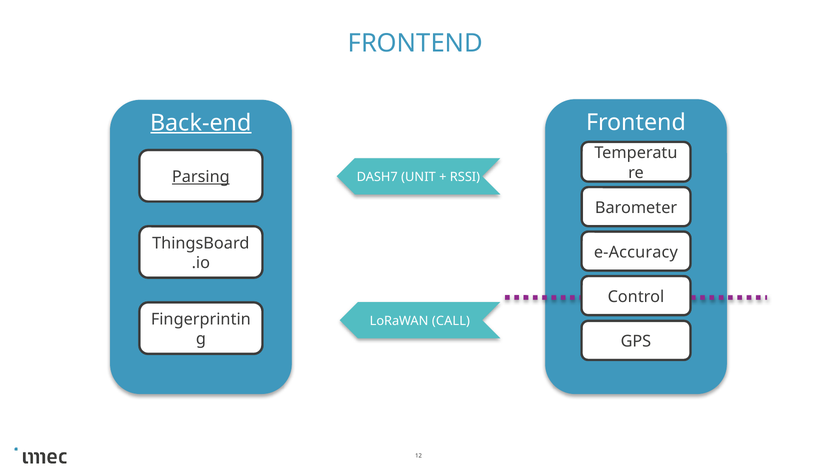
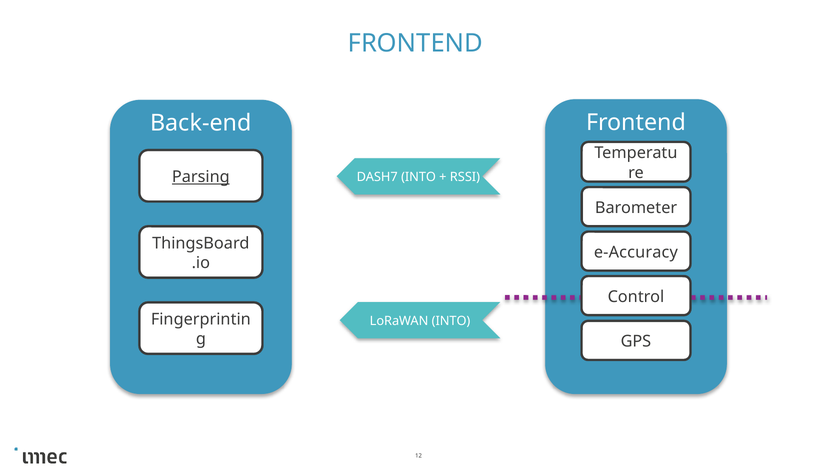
Back-end underline: present -> none (201, 123)
DASH7 UNIT: UNIT -> INTO (419, 177)
LoRaWAN CALL: CALL -> INTO (451, 321)
